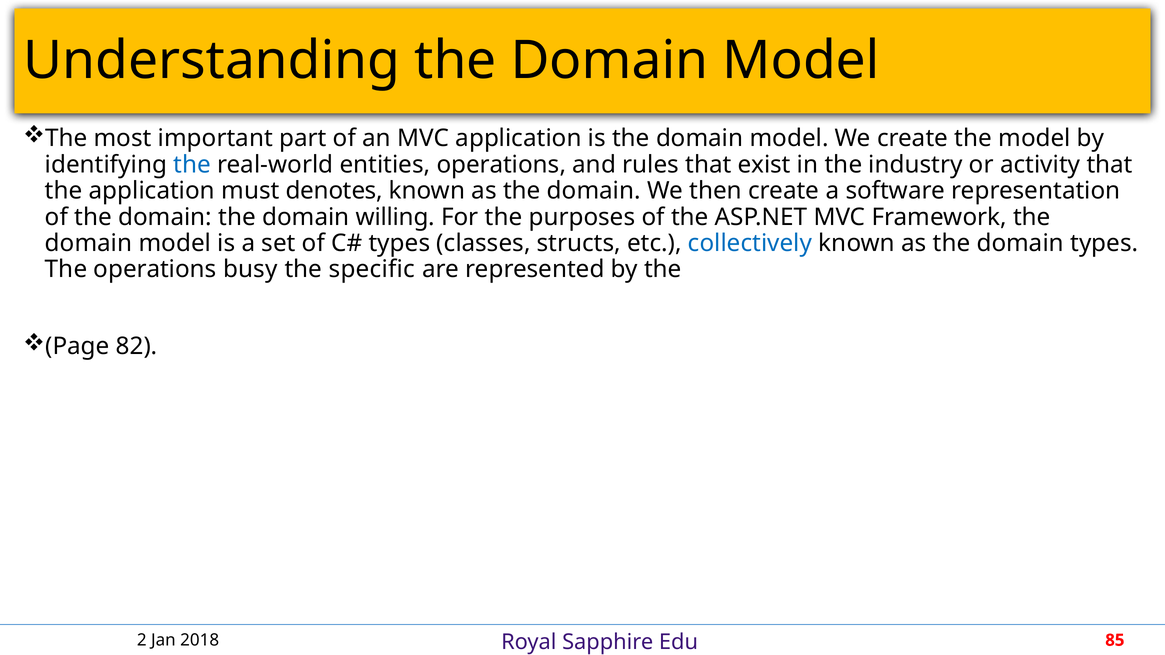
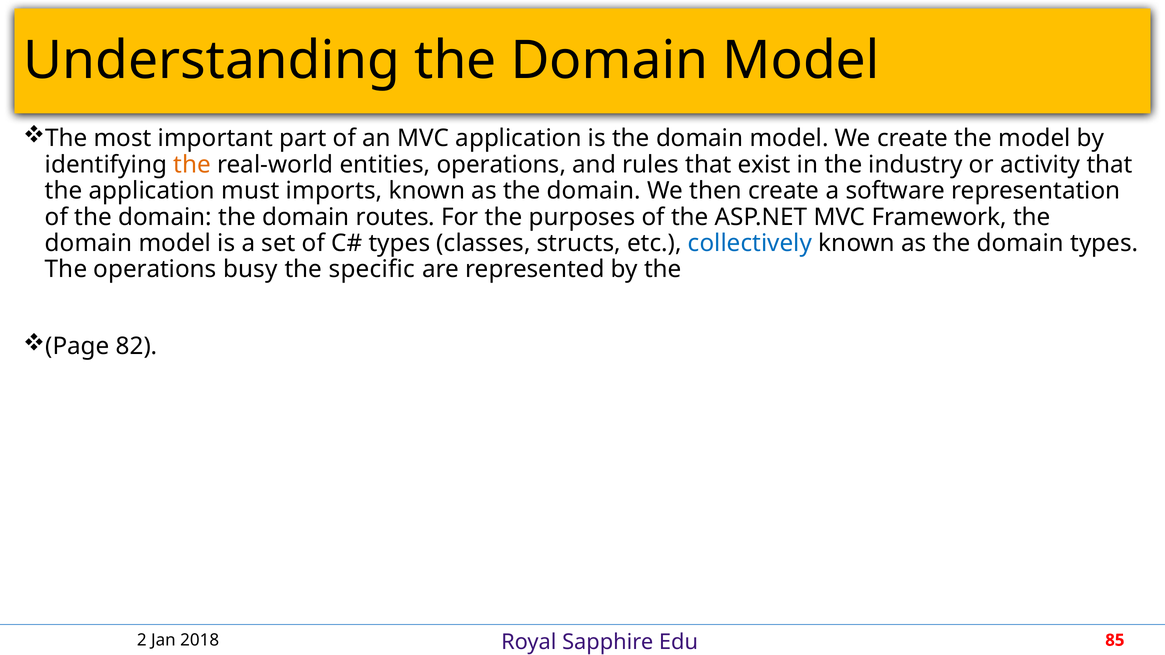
the colour: blue -> orange (192, 165)
denotes: denotes -> imports (334, 191)
willing: willing -> routes (395, 217)
